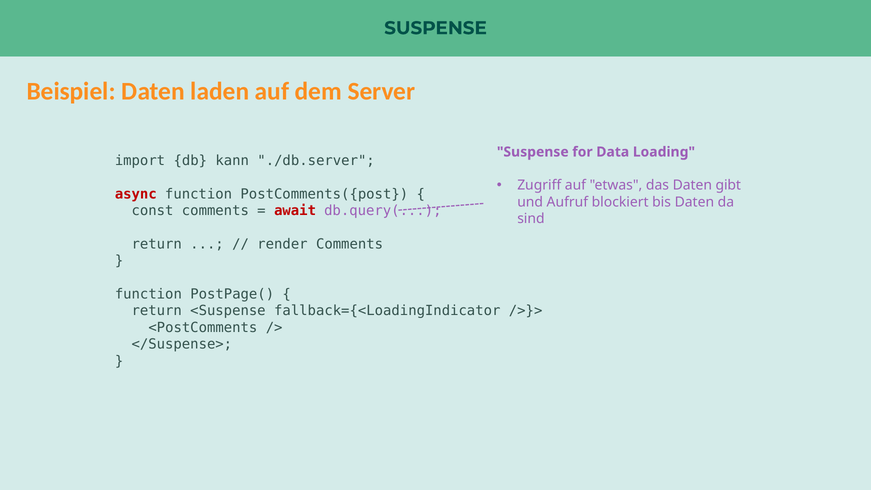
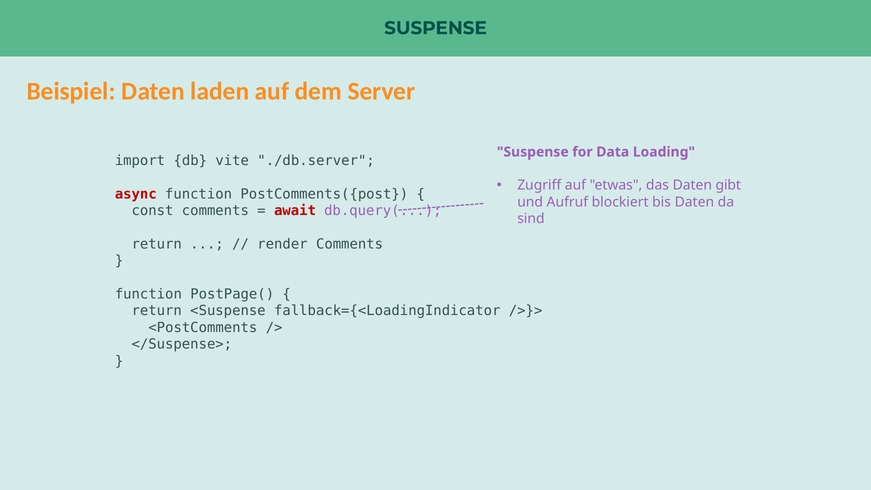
kann: kann -> vite (232, 161)
